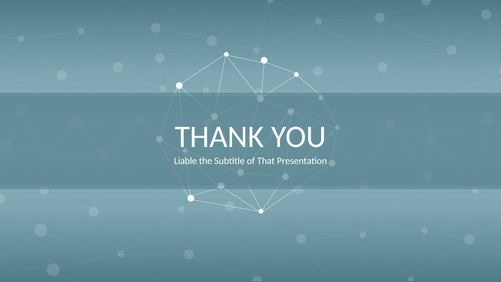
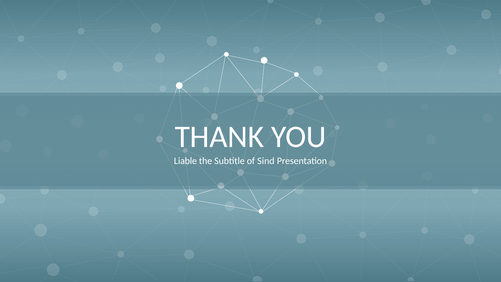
That: That -> Sind (266, 161)
